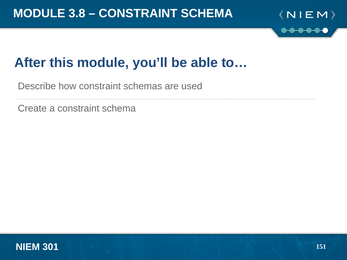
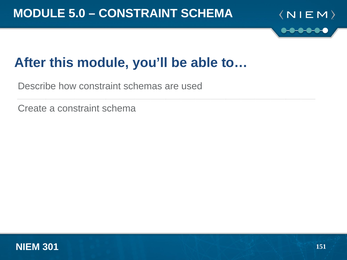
3.8: 3.8 -> 5.0 (77, 13)
